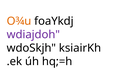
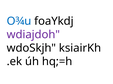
O¾u colour: orange -> blue (19, 21)
